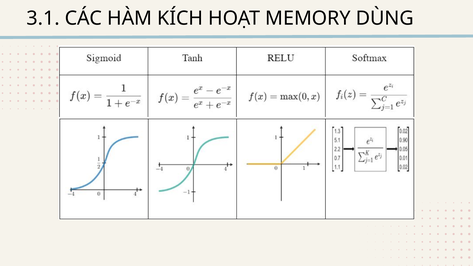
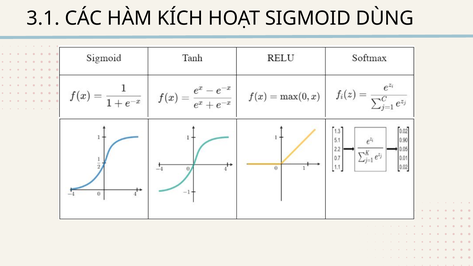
MEMORY: MEMORY -> SIGMOID (308, 18)
